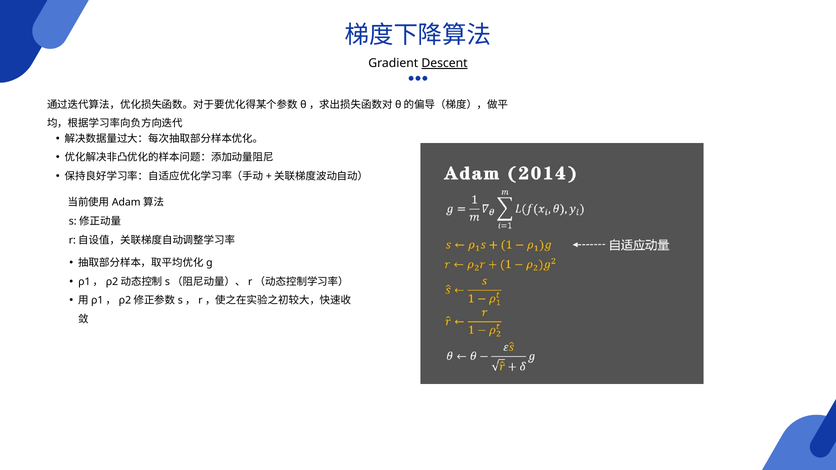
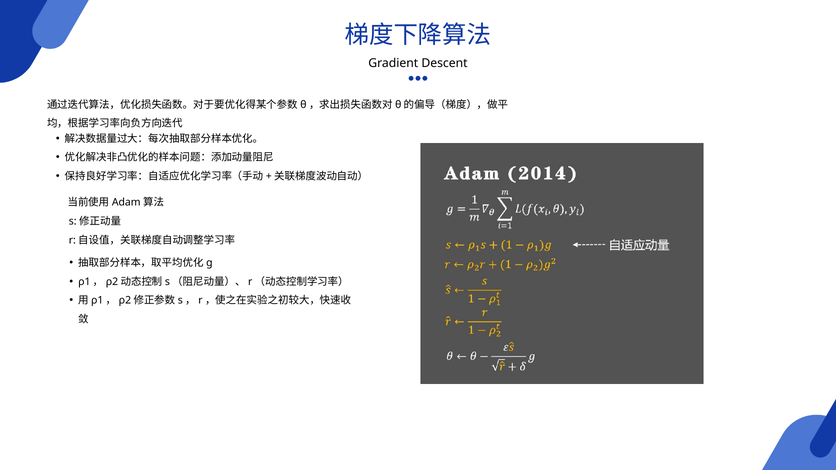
Descent underline: present -> none (445, 63)
